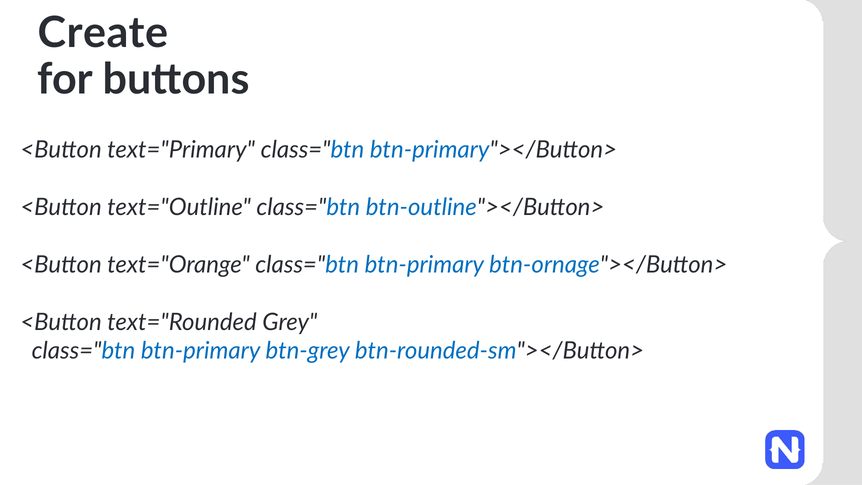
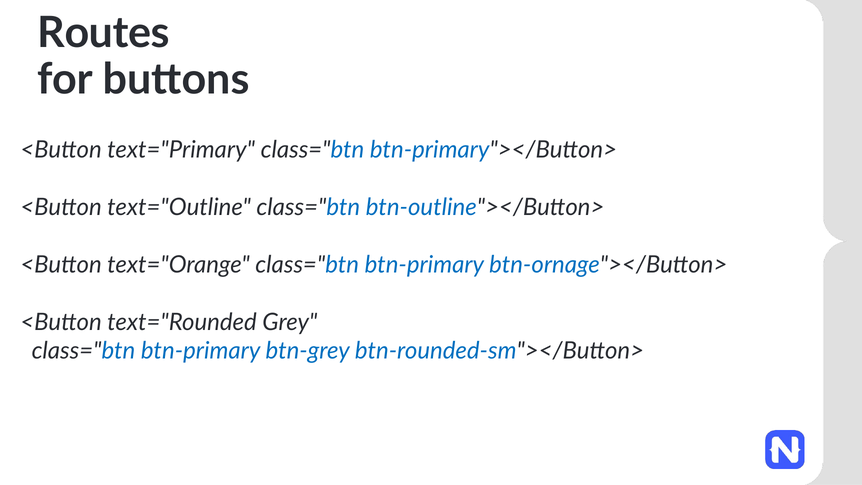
Create: Create -> Routes (104, 33)
